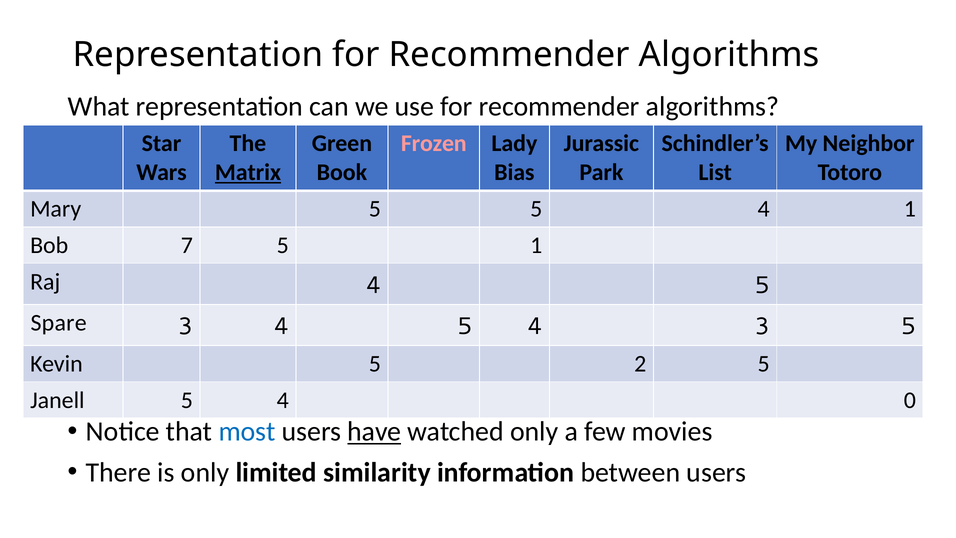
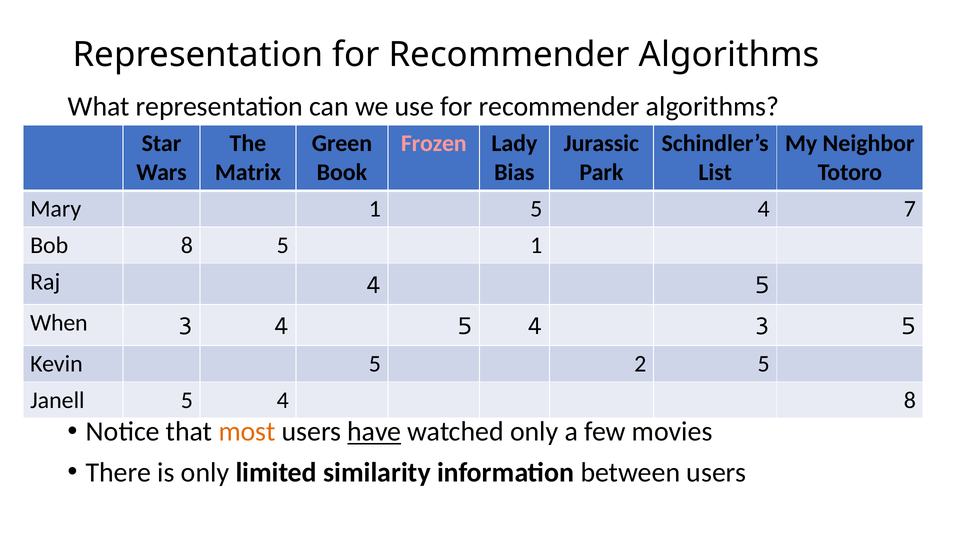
Matrix underline: present -> none (248, 173)
Mary 5: 5 -> 1 (375, 209)
4 1: 1 -> 7 (910, 209)
Bob 7: 7 -> 8 (187, 245)
Spare: Spare -> When (59, 323)
4 0: 0 -> 8 (910, 400)
most colour: blue -> orange (247, 432)
